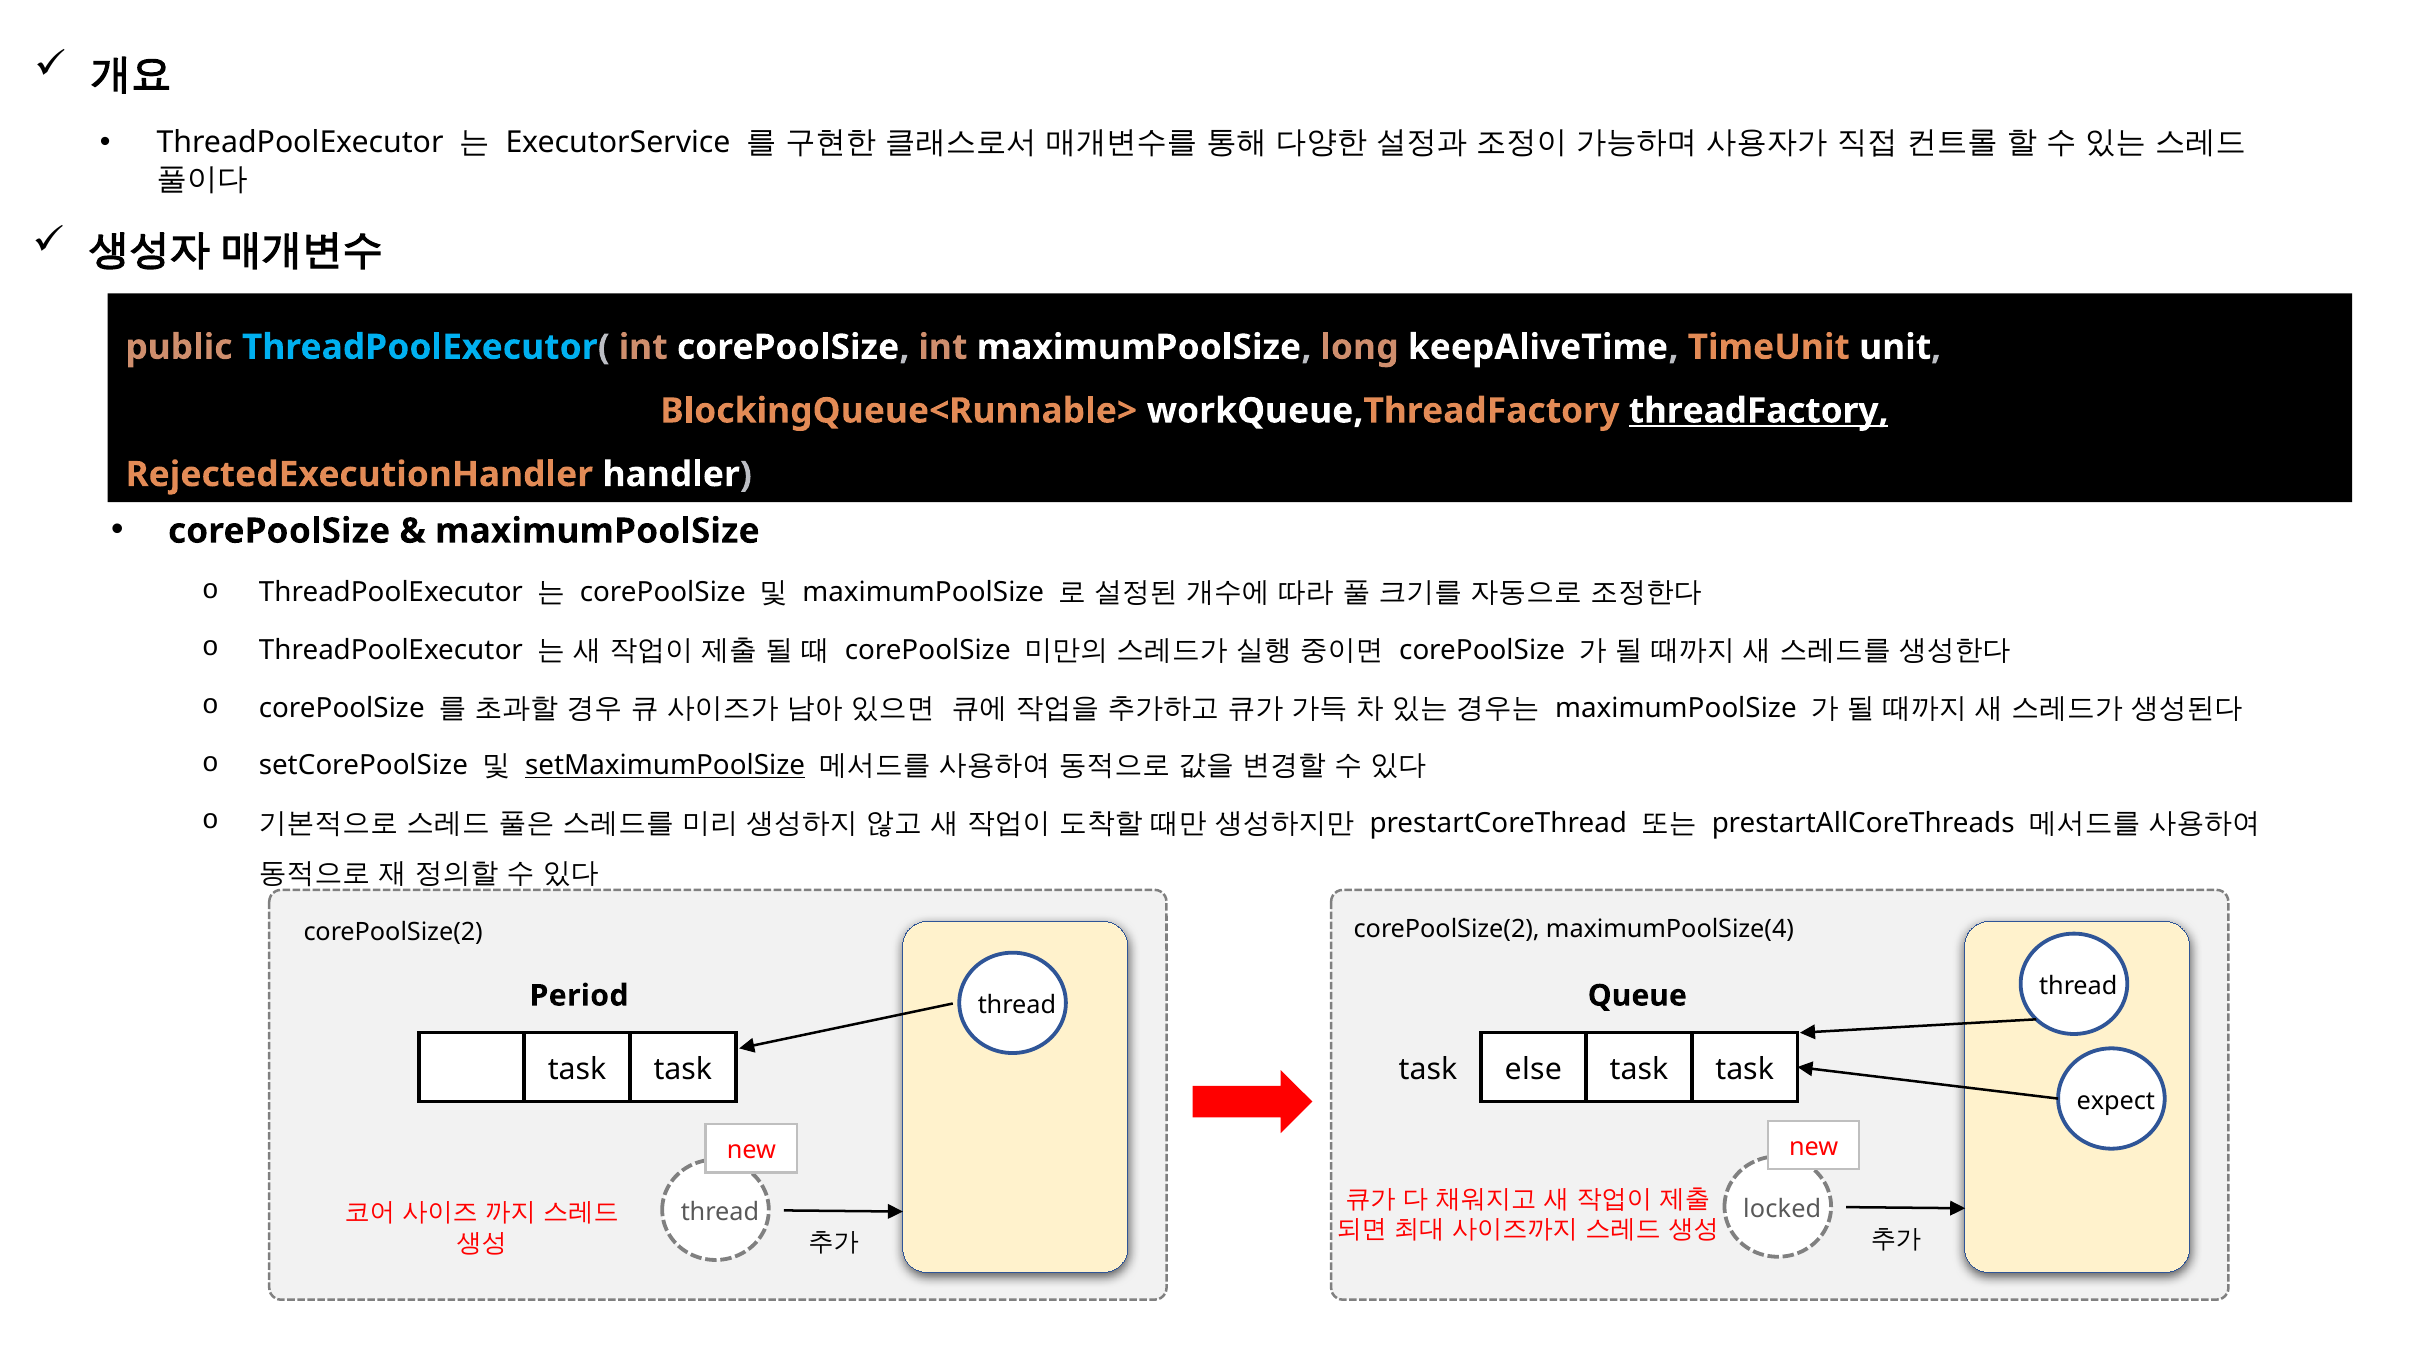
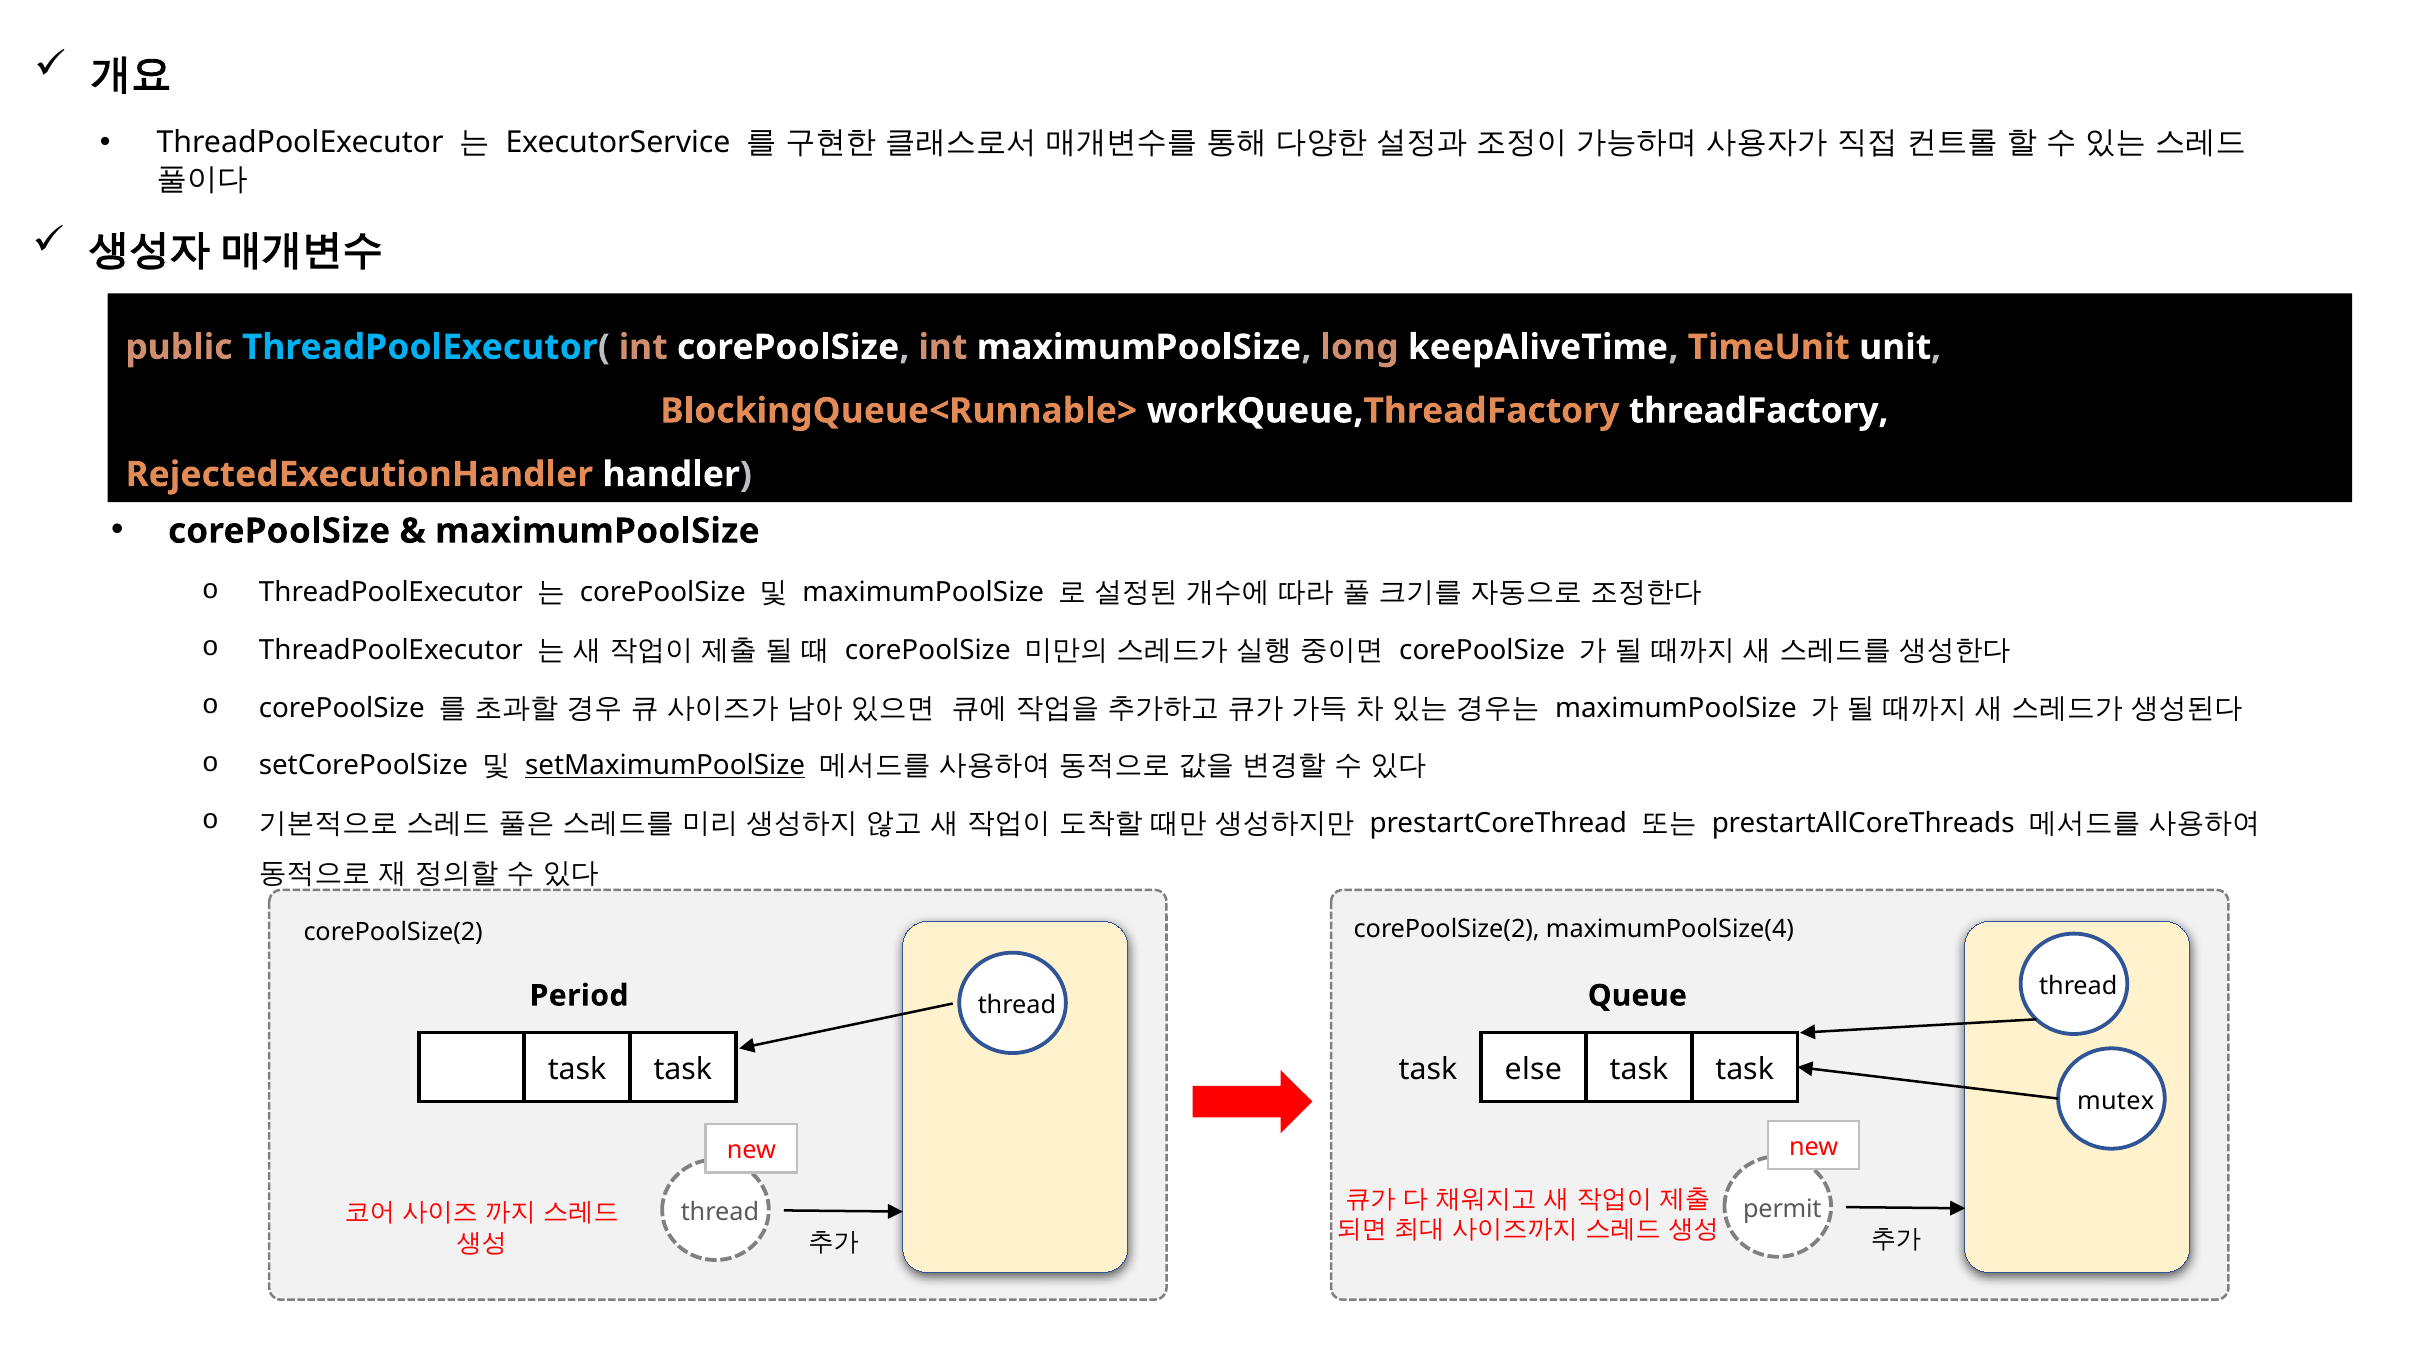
threadFactory underline: present -> none (1759, 411)
expect: expect -> mutex (2116, 1101)
locked: locked -> permit (1782, 1209)
